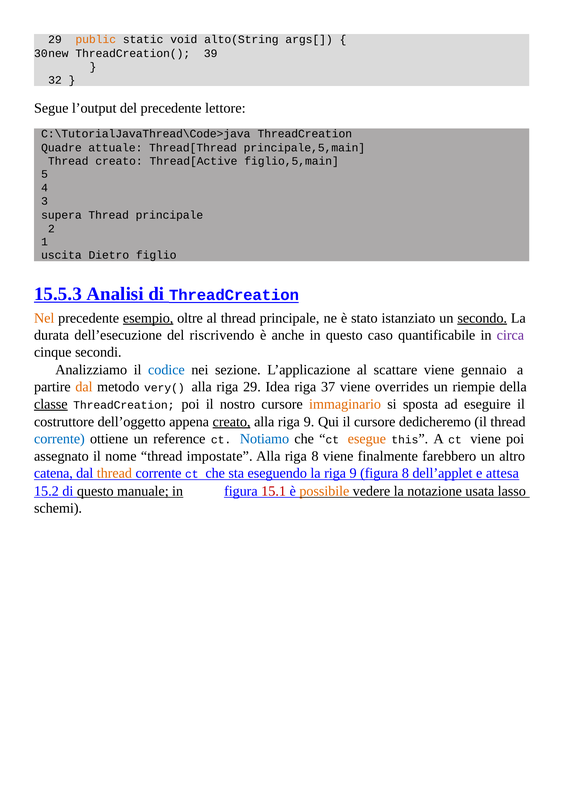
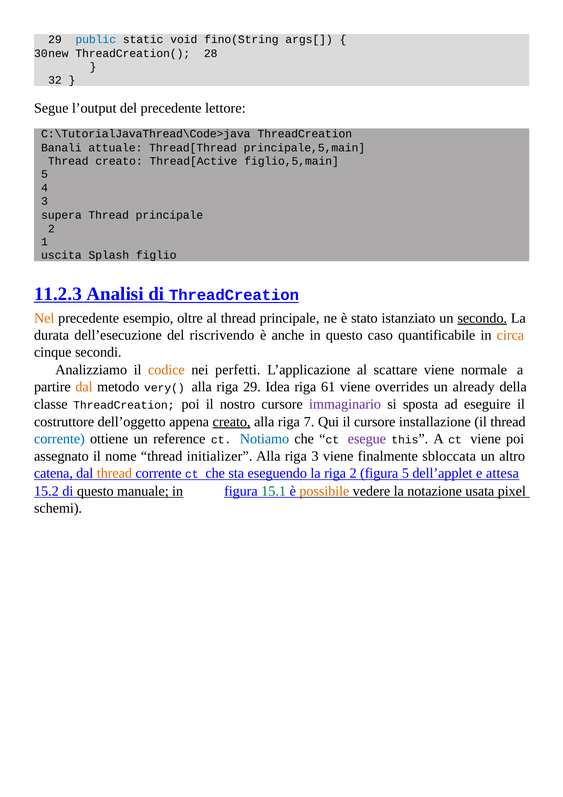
public colour: orange -> blue (96, 39)
alto(String: alto(String -> fino(String (241, 39)
39: 39 -> 28 (211, 53)
Quadre: Quadre -> Banali (61, 148)
Dietro: Dietro -> Splash (109, 255)
15.5.3: 15.5.3 -> 11.2.3 (58, 294)
esempio underline: present -> none (148, 318)
circa colour: purple -> orange (510, 335)
codice colour: blue -> orange (166, 370)
sezione: sezione -> perfetti (238, 370)
gennaio: gennaio -> normale (484, 370)
37: 37 -> 61 (328, 387)
riempie: riempie -> already (474, 387)
classe underline: present -> none (51, 404)
immaginario colour: orange -> purple (345, 404)
alla riga 9: 9 -> 7 (309, 422)
dedicheremo: dedicheremo -> installazione (435, 422)
esegue colour: orange -> purple (367, 439)
impostate: impostate -> initializer (220, 456)
riga 8: 8 -> 3 (315, 456)
farebbero: farebbero -> sbloccata (449, 456)
la riga 9: 9 -> 2 (353, 473)
figura 8: 8 -> 5 (405, 473)
15.1 colour: red -> green (274, 491)
lasso: lasso -> pixel (512, 491)
